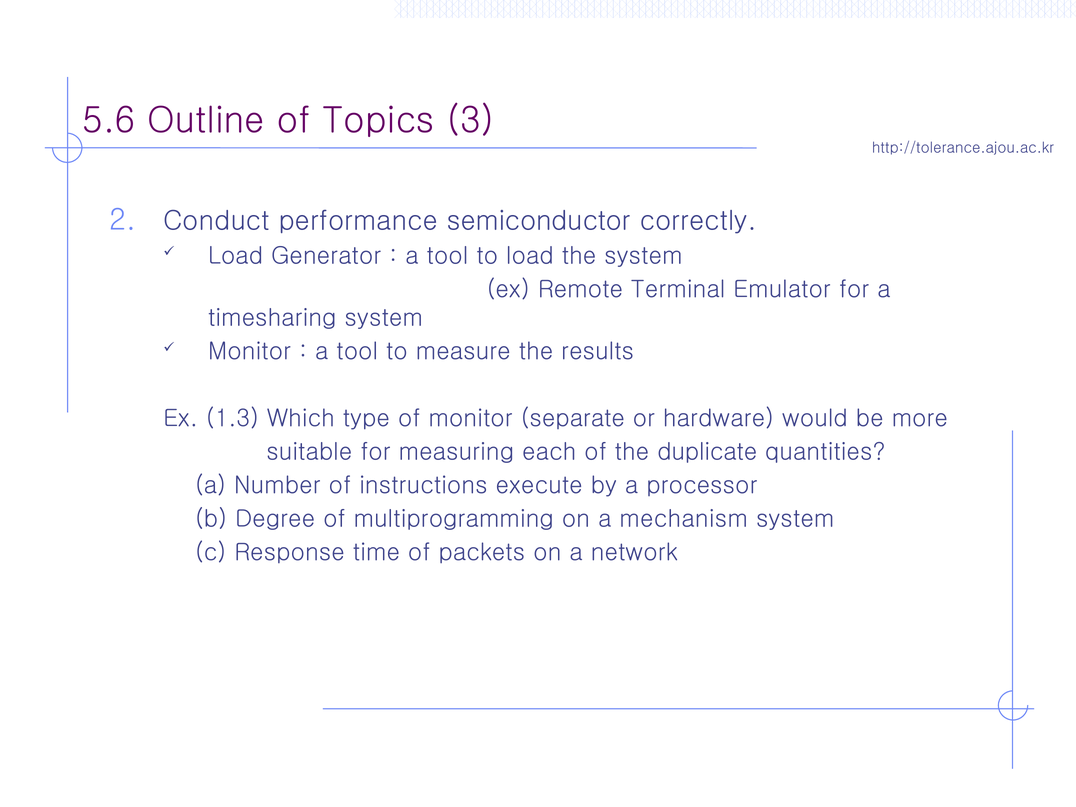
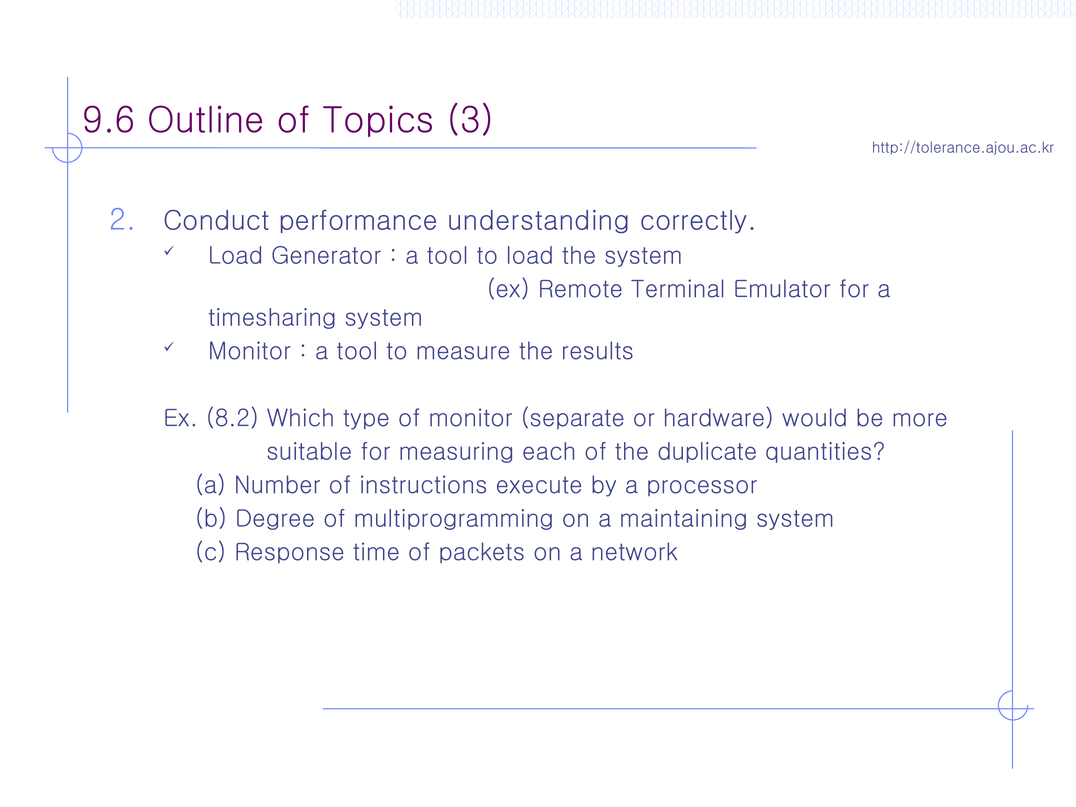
5.6: 5.6 -> 9.6 (109, 120)
semiconductor: semiconductor -> understanding (539, 221)
1.3: 1.3 -> 8.2 (232, 418)
mechanism: mechanism -> maintaining (684, 519)
